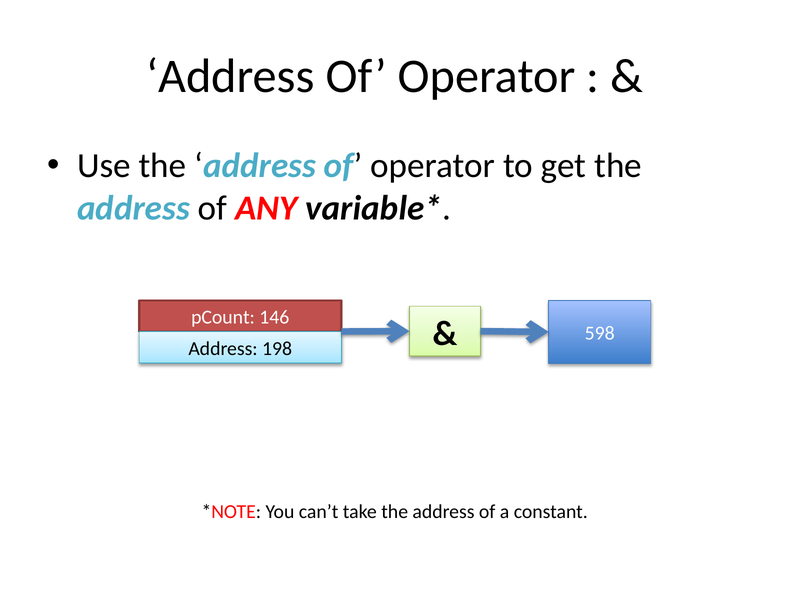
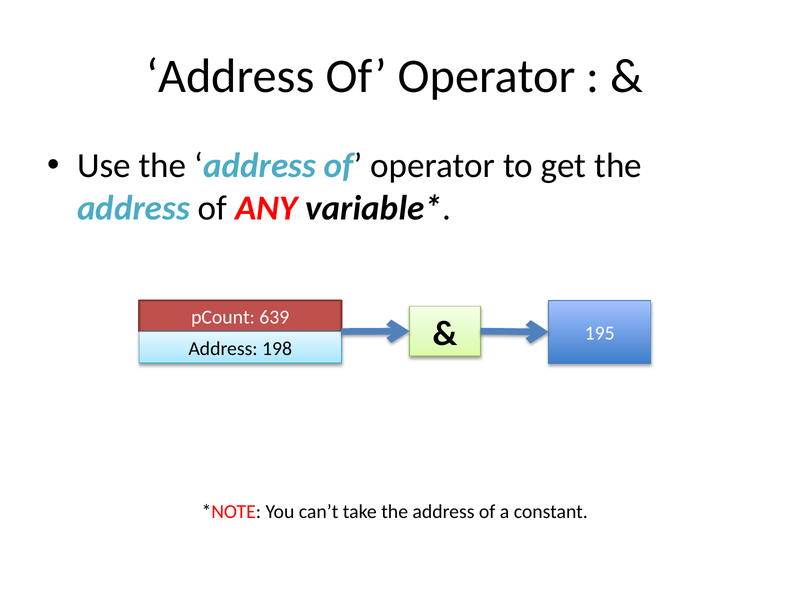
146: 146 -> 639 (274, 317)
598: 598 -> 195 (600, 333)
